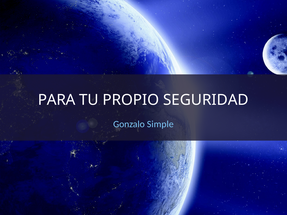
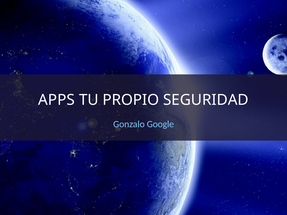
PARA: PARA -> APPS (56, 100)
Simple: Simple -> Google (160, 124)
